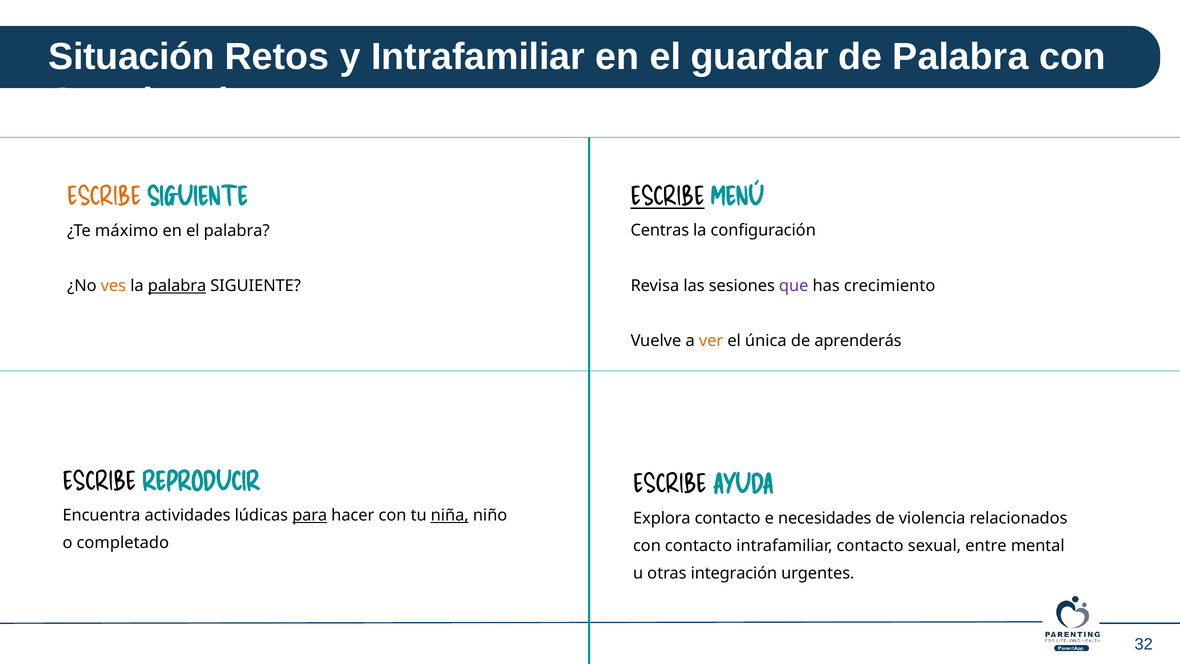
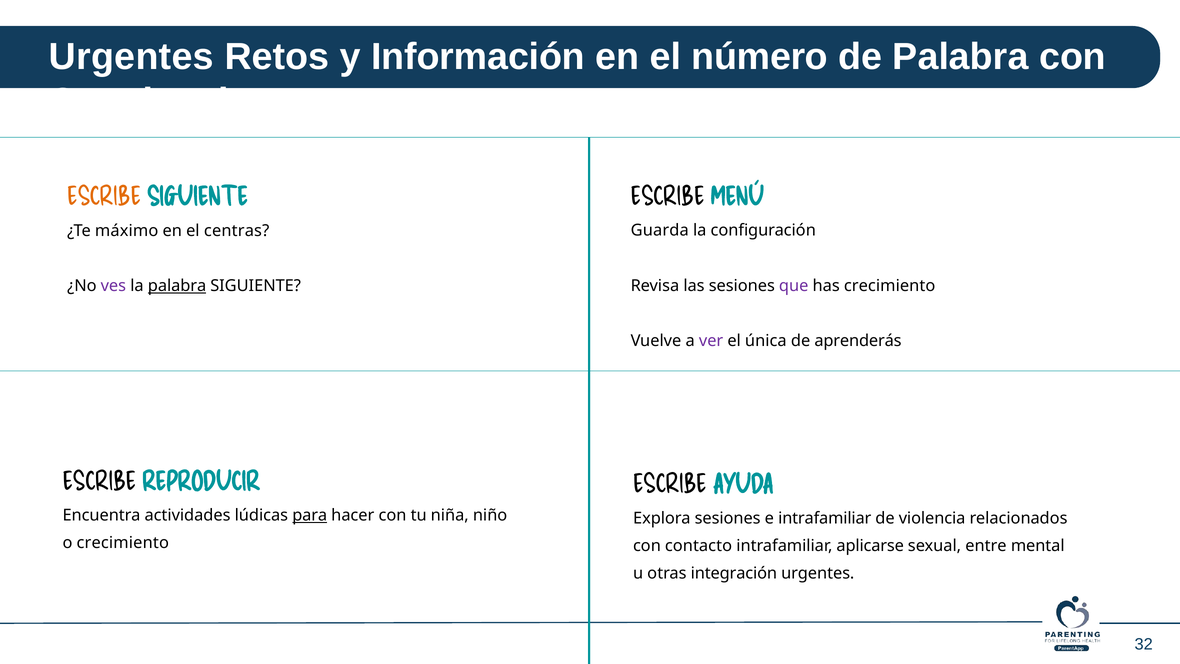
Situación: Situación -> Urgentes (131, 57)
y Intrafamiliar: Intrafamiliar -> Información (478, 57)
guardar: guardar -> número (760, 57)
ESCRIBE underline: present -> none (668, 197)
el palabra: palabra -> centras (237, 231)
Centras: Centras -> Guarda (660, 230)
ves colour: orange -> purple (113, 286)
ver colour: orange -> purple (711, 341)
niña underline: present -> none (450, 515)
Explora contacto: contacto -> sesiones (728, 518)
e necesidades: necesidades -> intrafamiliar (825, 518)
o completado: completado -> crecimiento (123, 543)
intrafamiliar contacto: contacto -> aplicarse (870, 546)
